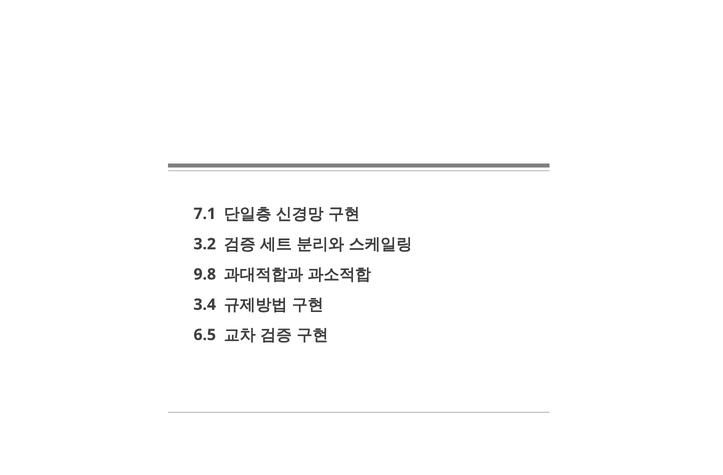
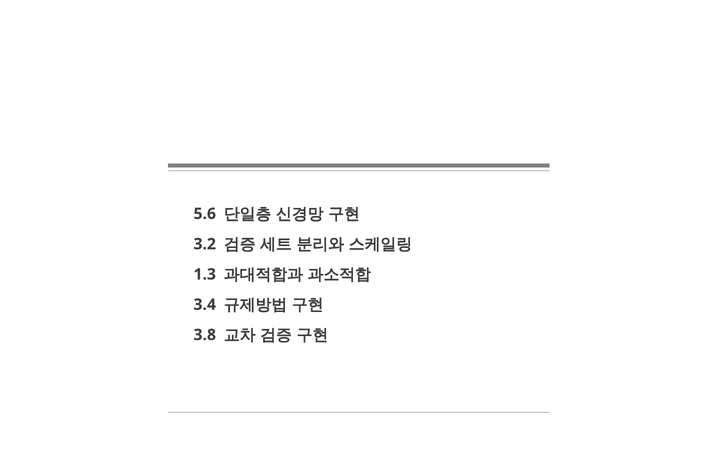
7.1: 7.1 -> 5.6 (205, 214)
9.8: 9.8 -> 1.3 (205, 274)
6.5: 6.5 -> 3.8 (205, 335)
